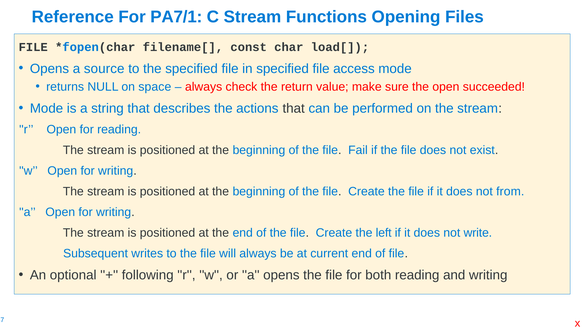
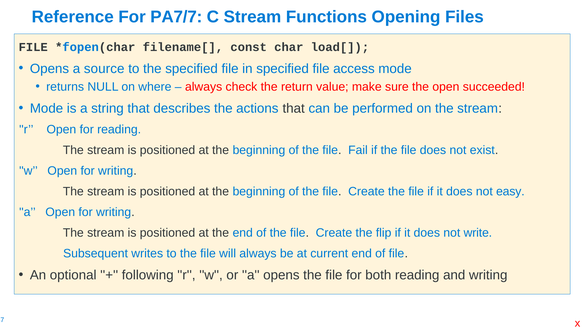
PA7/1: PA7/1 -> PA7/7 (176, 17)
space: space -> where (155, 87)
from: from -> easy (510, 192)
left: left -> flip (384, 233)
